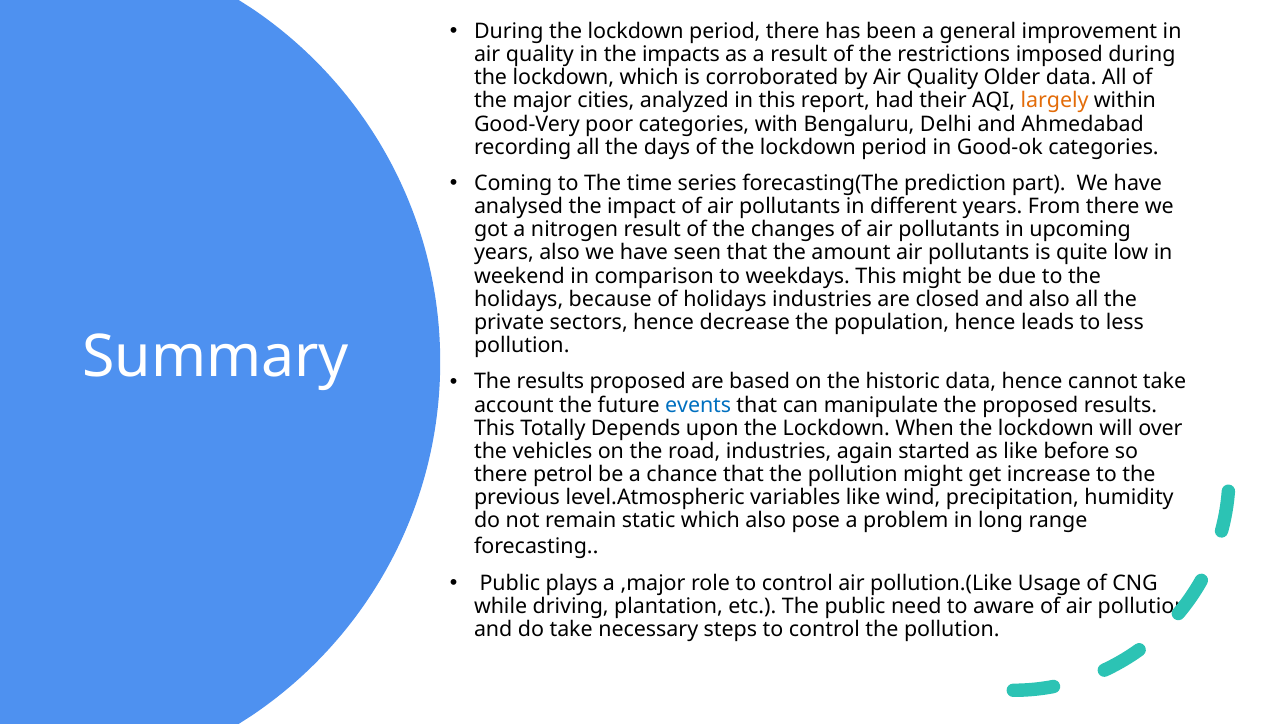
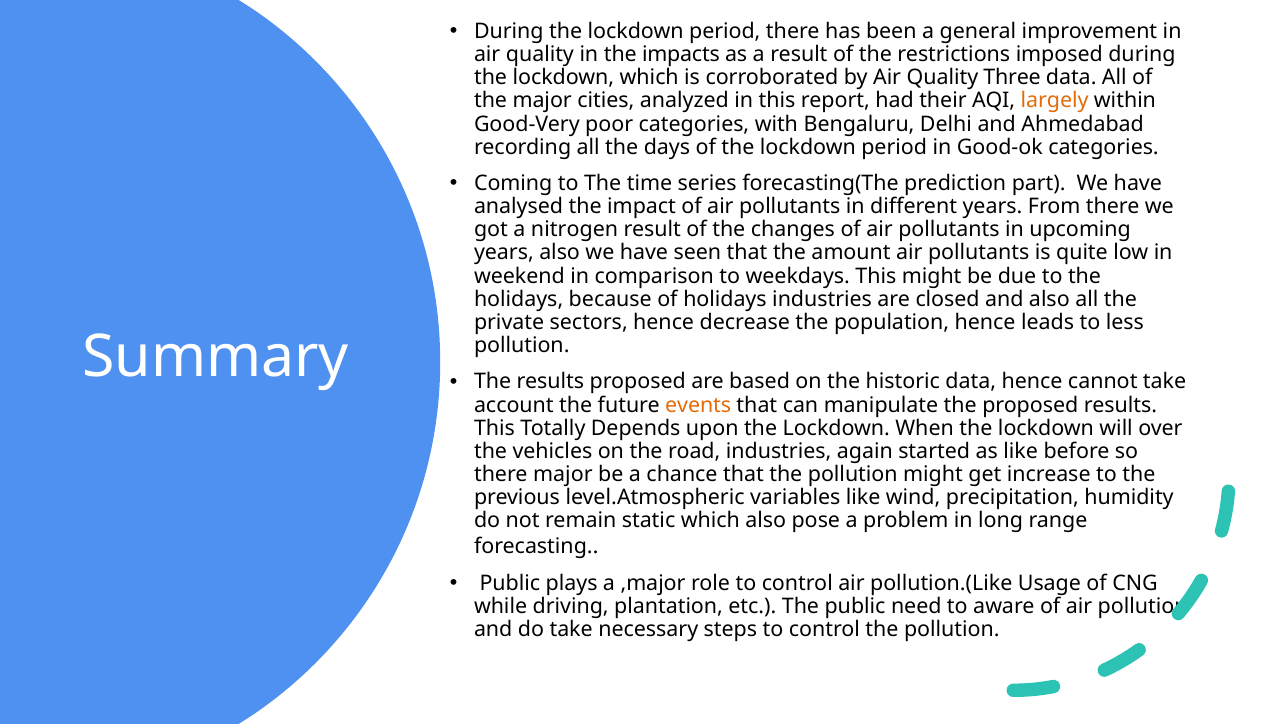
Older: Older -> Three (1012, 78)
events colour: blue -> orange (698, 405)
there petrol: petrol -> major (563, 475)
